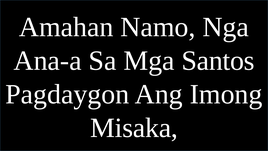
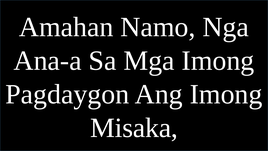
Mga Santos: Santos -> Imong (218, 61)
